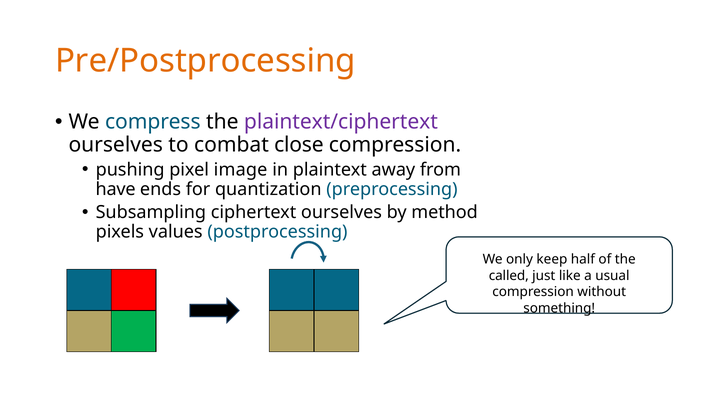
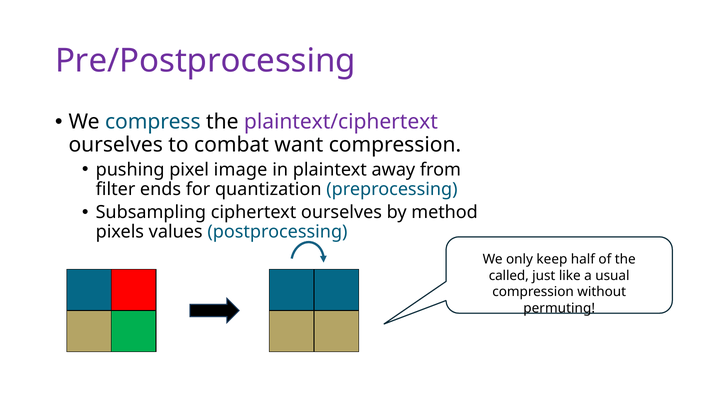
Pre/Postprocessing colour: orange -> purple (205, 61)
close: close -> want (299, 145)
have: have -> filter (116, 189)
something: something -> permuting (559, 308)
